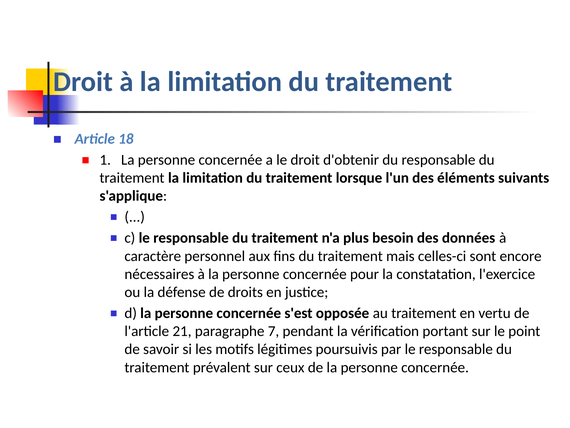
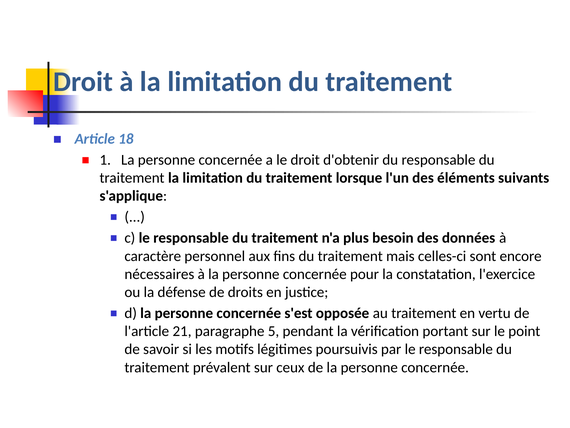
7: 7 -> 5 (274, 331)
